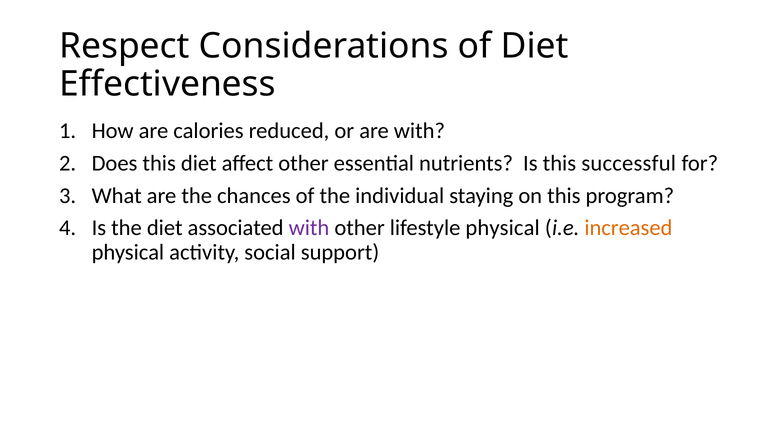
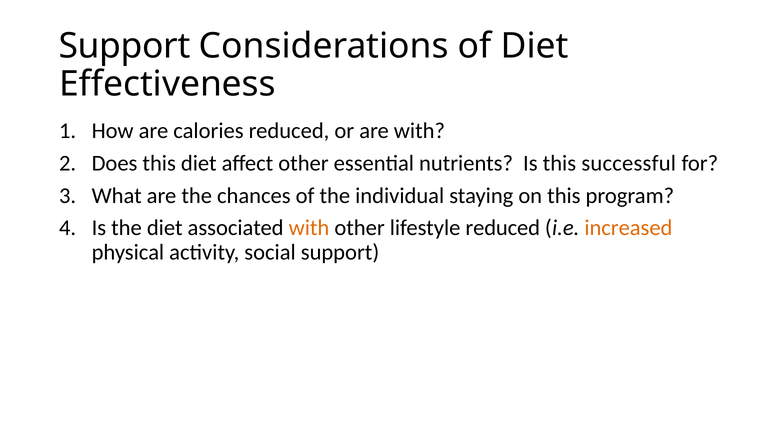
Respect: Respect -> Support (125, 46)
with colour: purple -> orange (309, 228)
lifestyle physical: physical -> reduced (503, 228)
